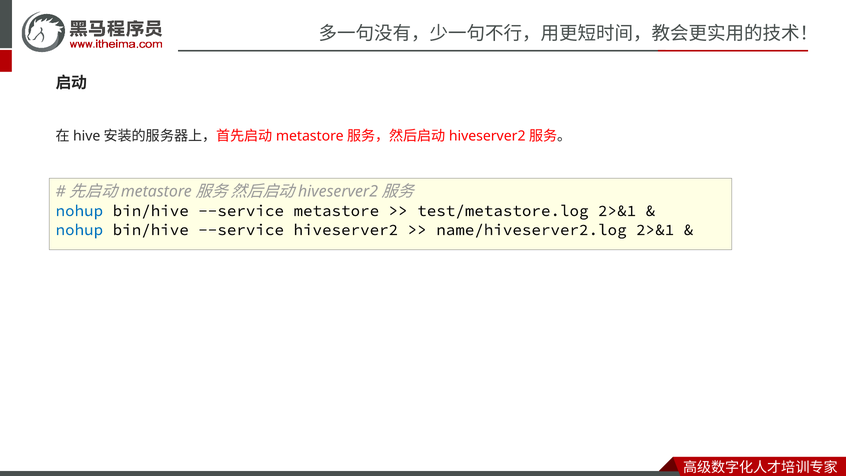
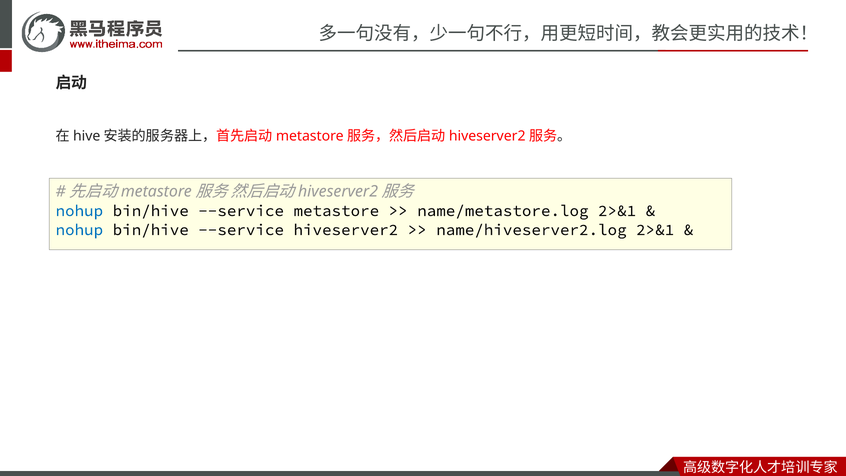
test/metastore.log: test/metastore.log -> name/metastore.log (503, 211)
